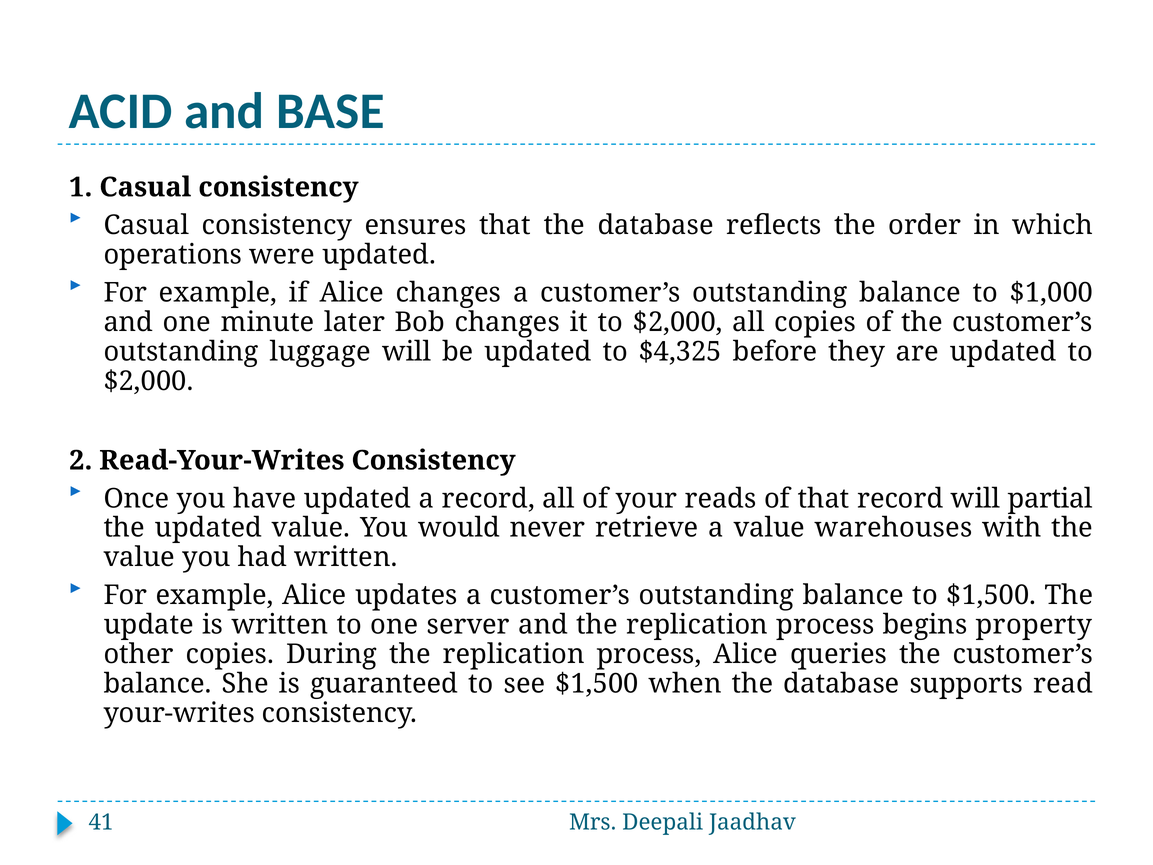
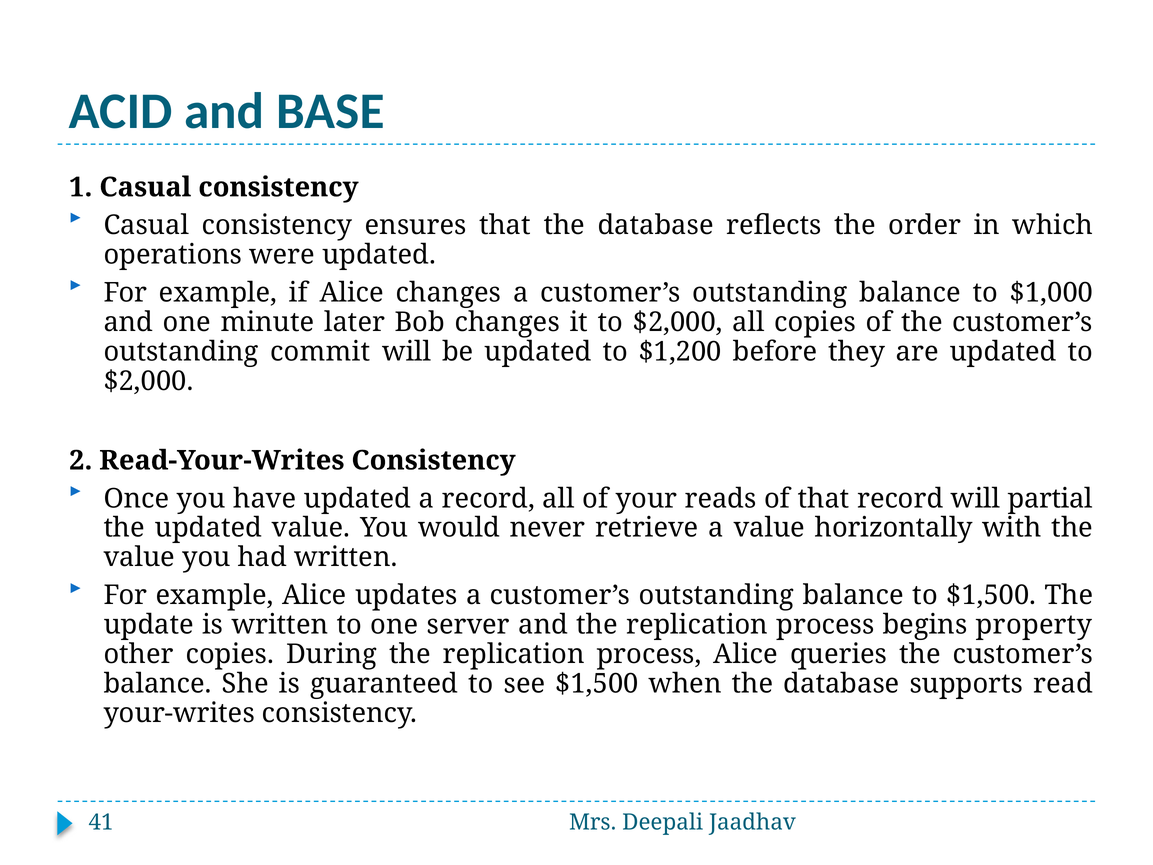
luggage: luggage -> commit (320, 352)
$4,325: $4,325 -> $1,200 (680, 352)
warehouses: warehouses -> horizontally (894, 528)
